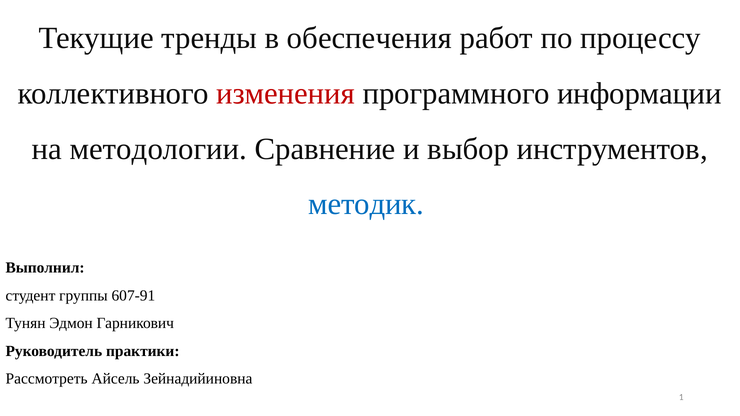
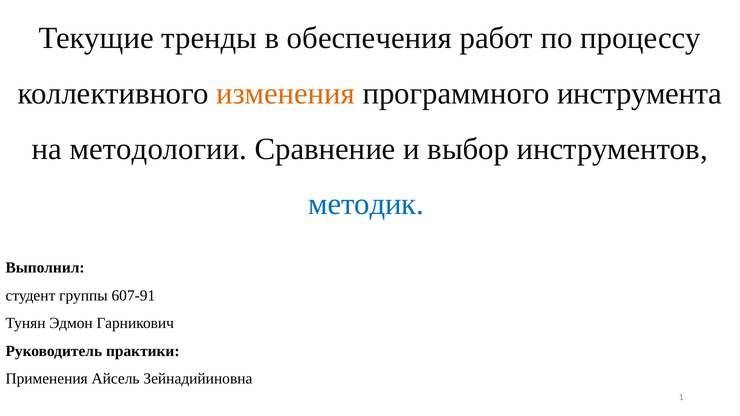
изменения colour: red -> orange (286, 93)
информации: информации -> инструмента (639, 93)
Рассмотреть: Рассмотреть -> Применения (47, 379)
